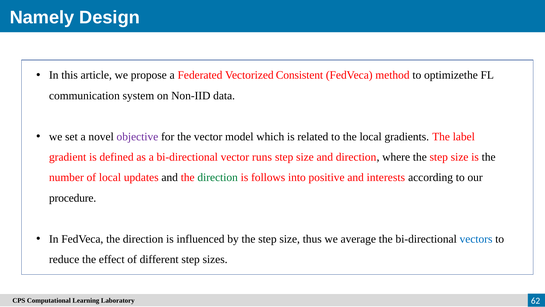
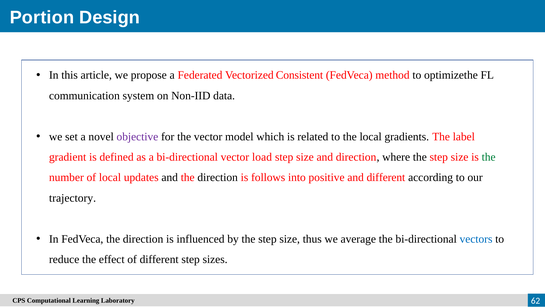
Namely: Namely -> Portion (42, 18)
runs: runs -> load (262, 157)
the colour: black -> green (489, 157)
direction colour: green -> black (218, 177)
and interests: interests -> different (386, 177)
procedure: procedure -> trajectory (73, 198)
